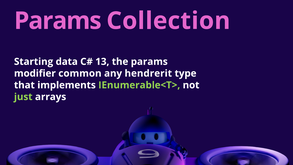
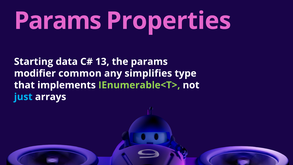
Collection: Collection -> Properties (169, 21)
hendrerit: hendrerit -> simplifies (148, 73)
just colour: light green -> light blue (23, 97)
